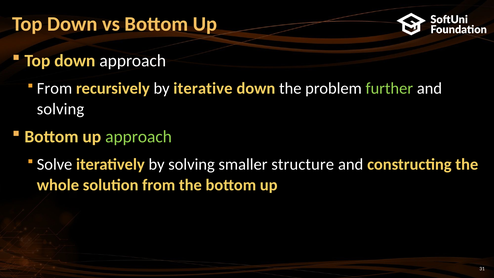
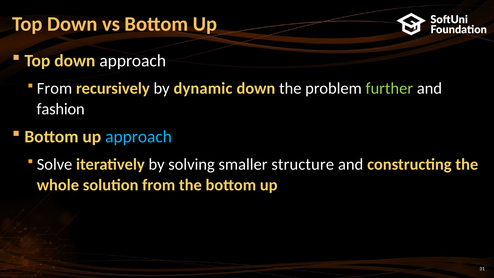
iterative: iterative -> dynamic (203, 88)
solving: solving -> fashion (61, 109)
approach colour: light green -> light blue (139, 137)
